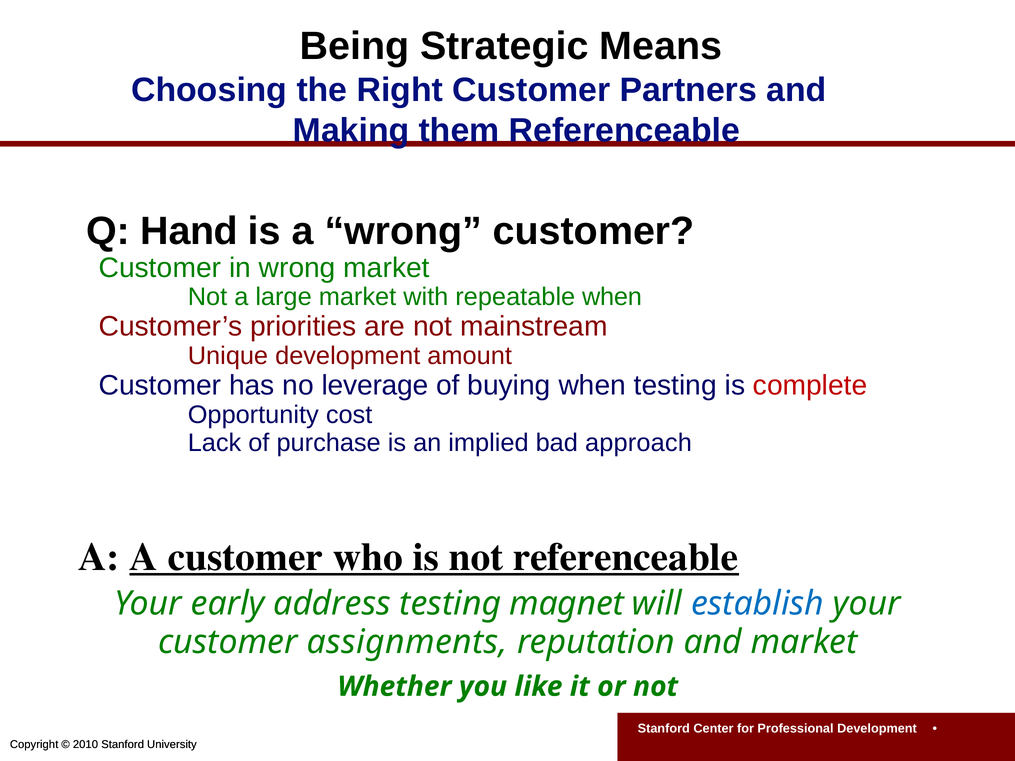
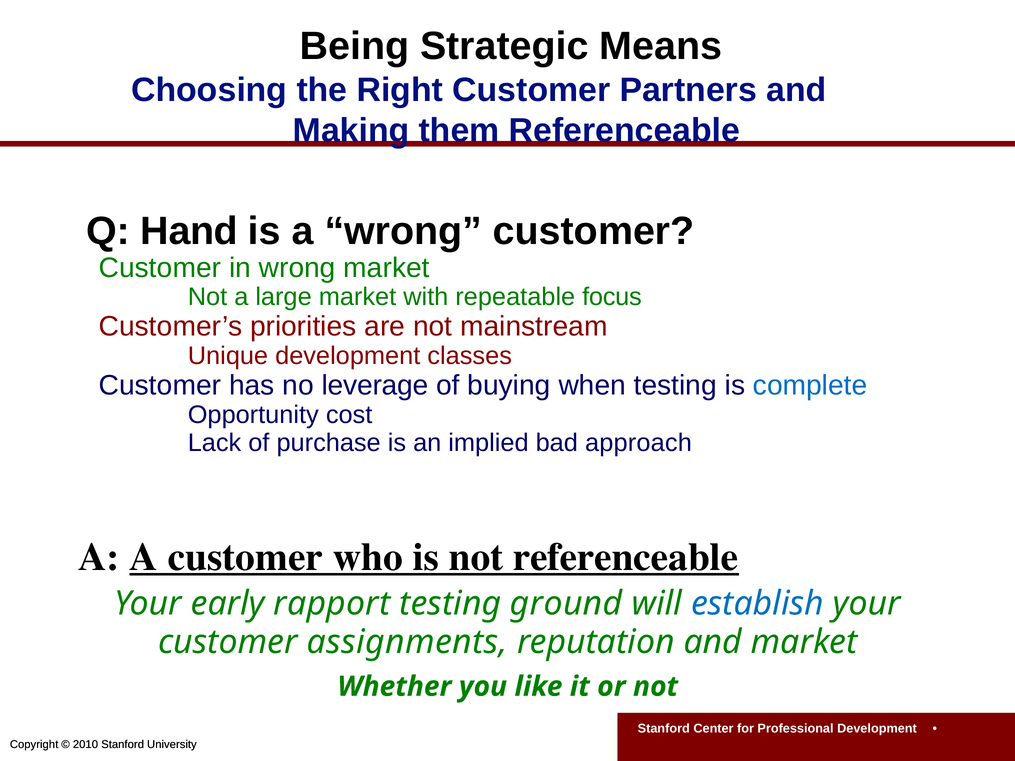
repeatable when: when -> focus (612, 297)
amount: amount -> classes (470, 356)
complete colour: red -> blue (810, 386)
address: address -> rapport (332, 604)
magnet: magnet -> ground (566, 604)
